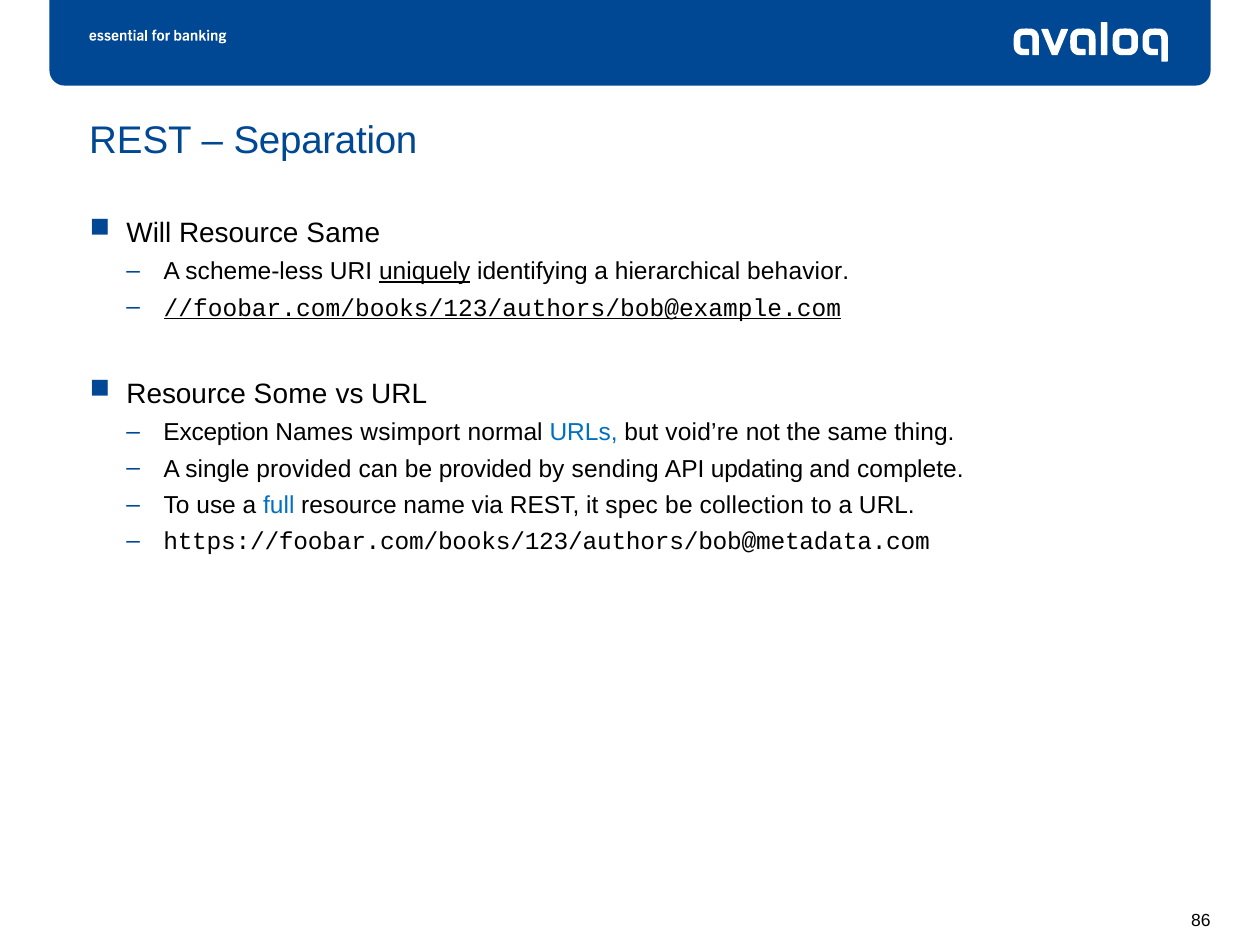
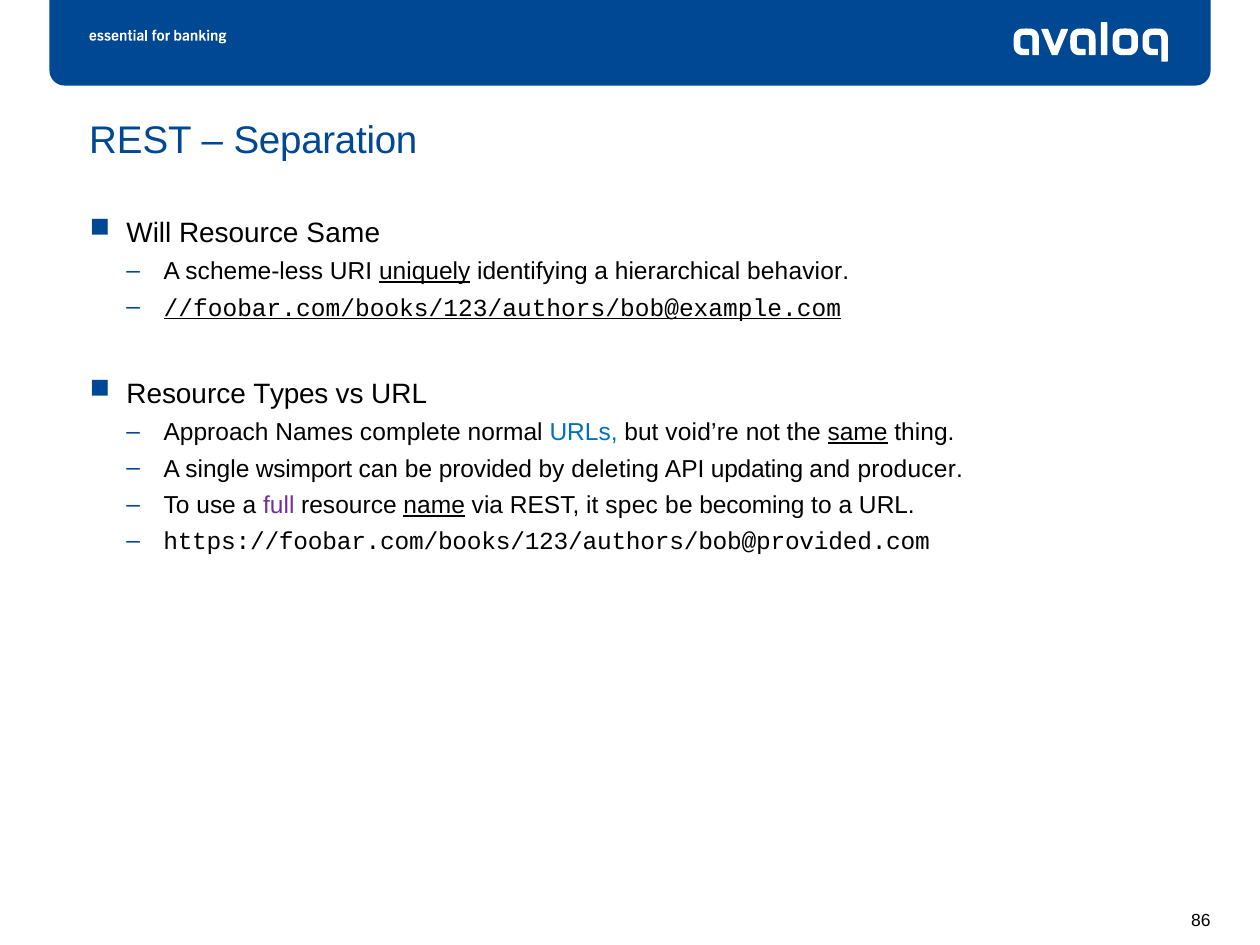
Some: Some -> Types (291, 394)
Exception: Exception -> Approach (216, 433)
wsimport: wsimport -> complete (410, 433)
same underline: none -> present (858, 433)
single provided: provided -> wsimport (304, 469)
sending: sending -> deleting (615, 469)
complete: complete -> producer (910, 469)
full colour: blue -> purple (279, 505)
name underline: none -> present (434, 505)
collection: collection -> becoming (752, 505)
https://foobar.com/books/123/authors/bob@metadata.com: https://foobar.com/books/123/authors/bob@metadata.com -> https://foobar.com/books/123/authors/bob@provided.com (547, 542)
